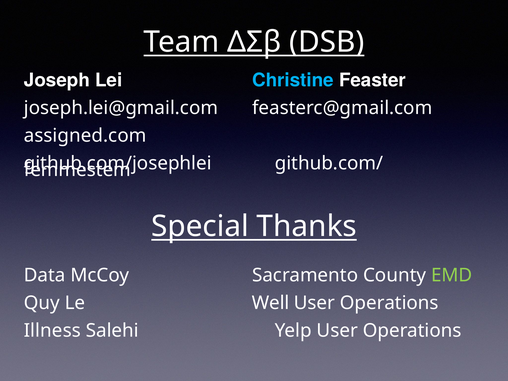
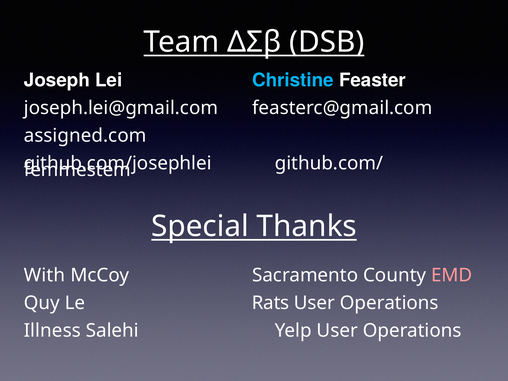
Data: Data -> With (45, 275)
EMD colour: light green -> pink (452, 275)
Well: Well -> Rats (271, 303)
